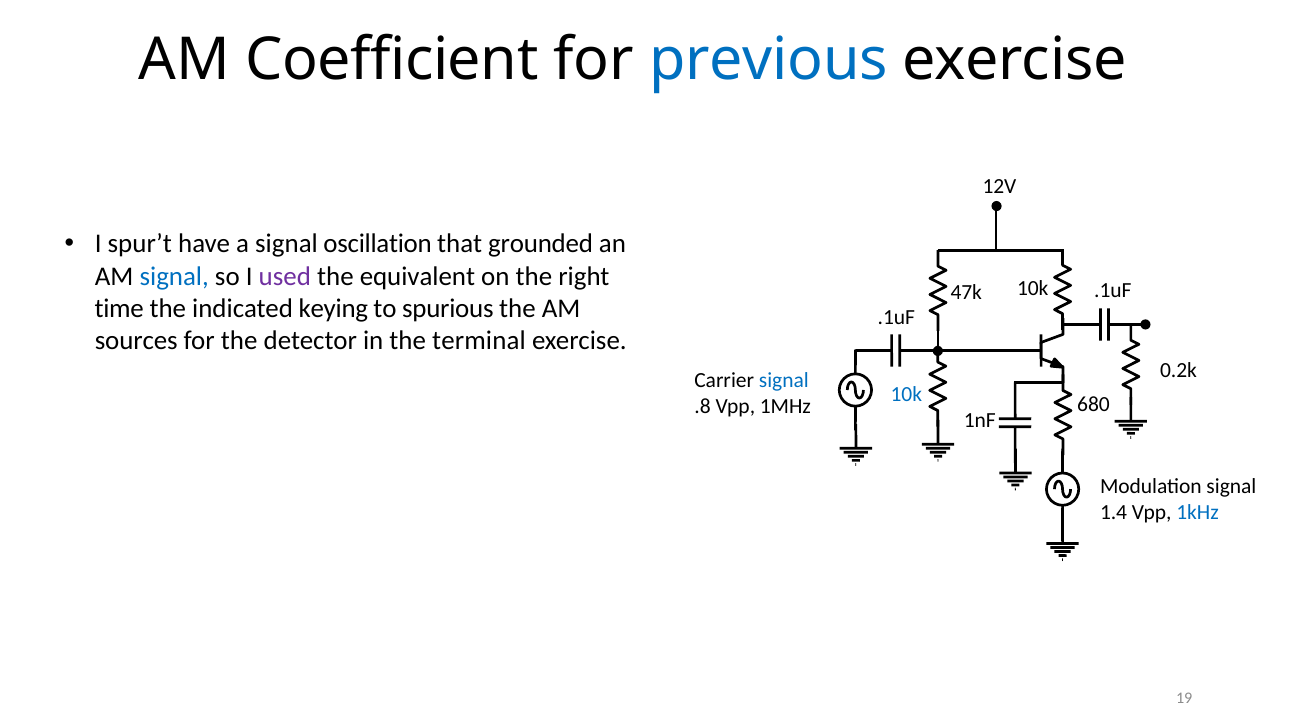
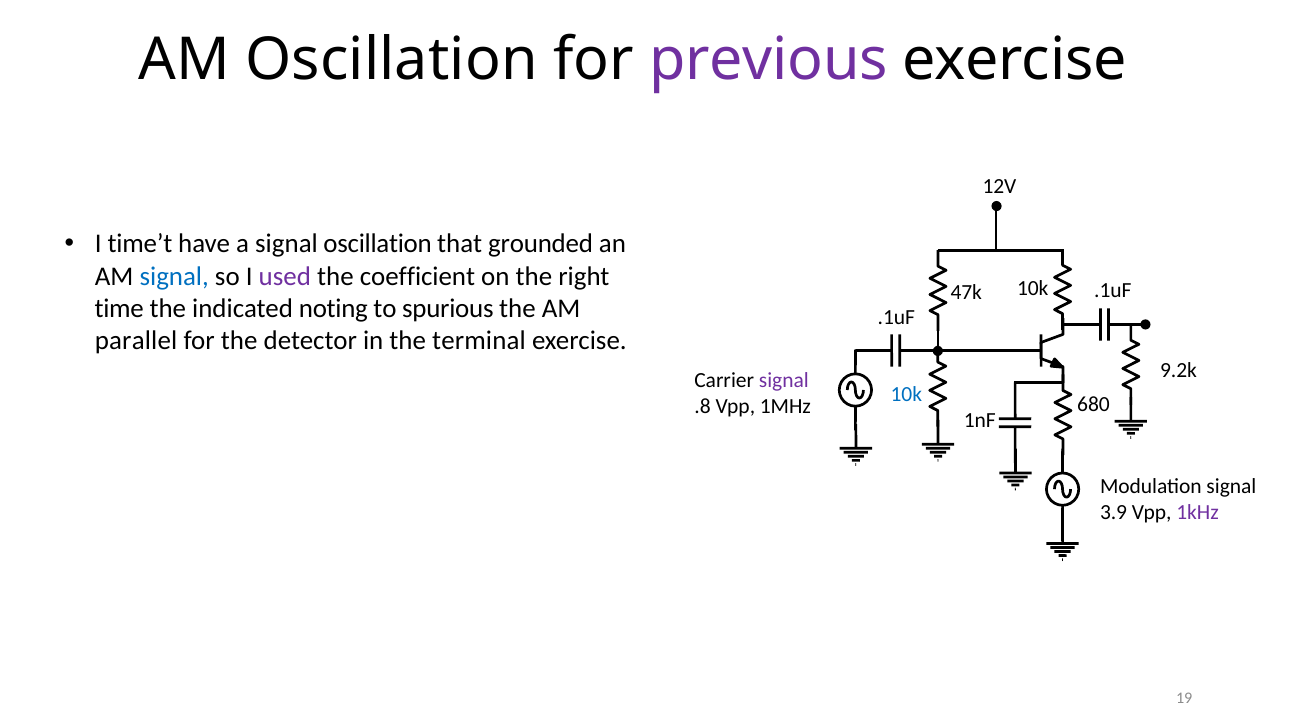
AM Coefficient: Coefficient -> Oscillation (392, 60)
previous colour: blue -> purple (769, 60)
spur’t: spur’t -> time’t (140, 244)
equivalent: equivalent -> coefficient (417, 276)
keying: keying -> noting (333, 309)
sources: sources -> parallel (136, 341)
0.2k: 0.2k -> 9.2k (1178, 371)
signal colour: blue -> purple (784, 381)
1.4: 1.4 -> 3.9 (1114, 512)
1kHz colour: blue -> purple (1198, 512)
